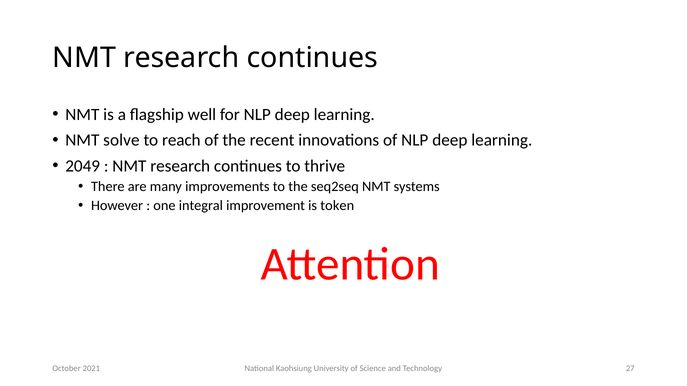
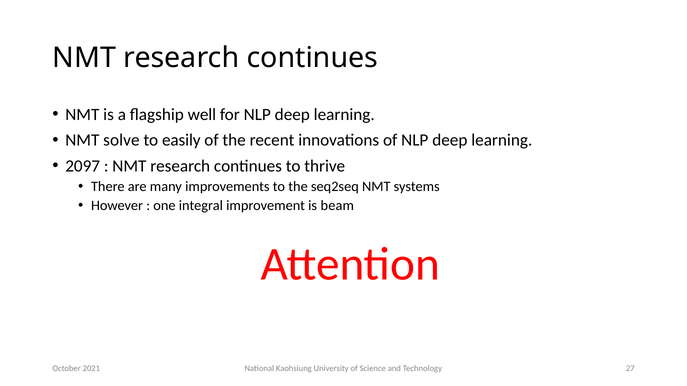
reach: reach -> easily (181, 140)
2049: 2049 -> 2097 (83, 166)
token: token -> beam (337, 206)
